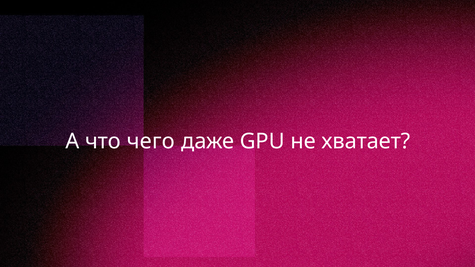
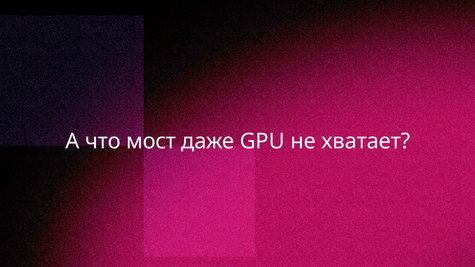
чего: чего -> мост (151, 141)
